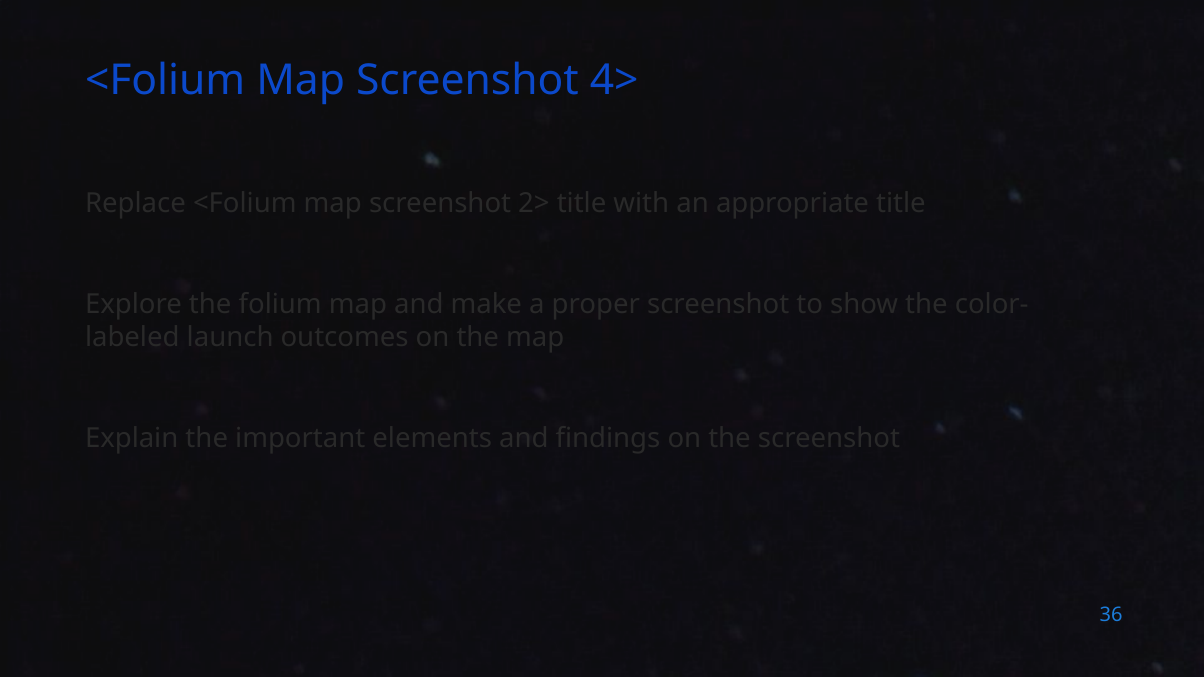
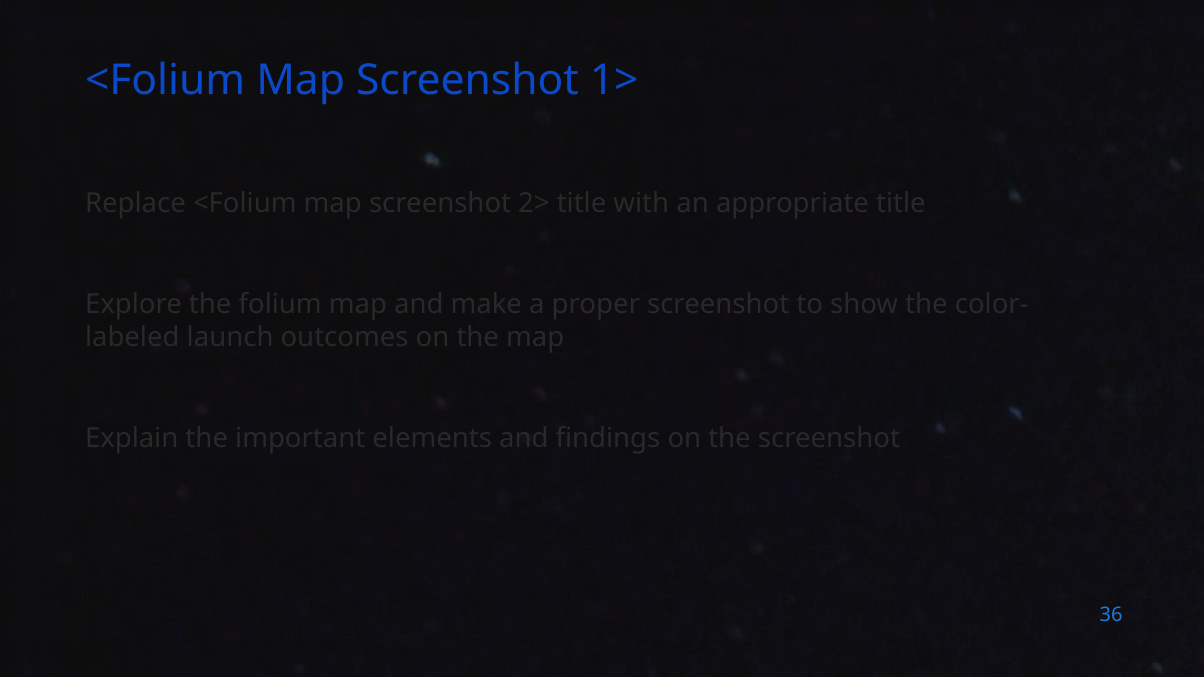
4>: 4> -> 1> (614, 80)
